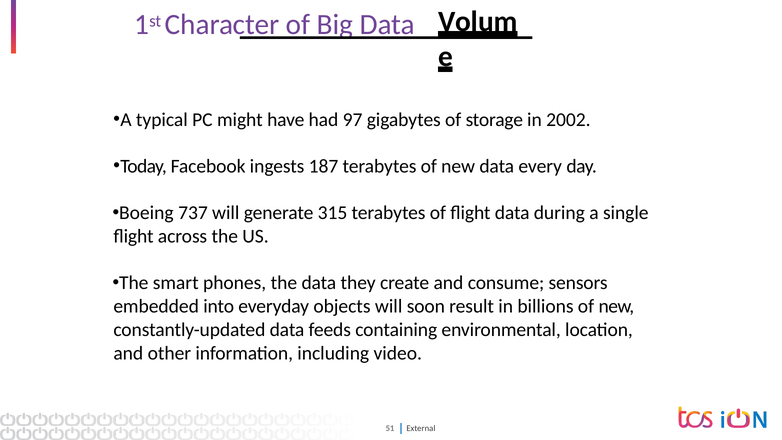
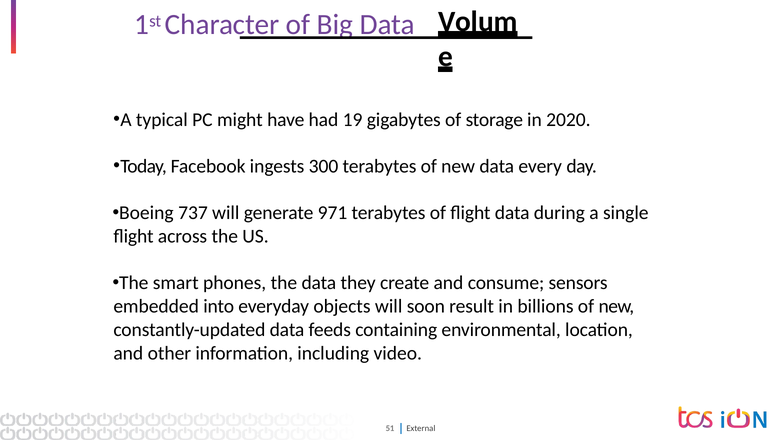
97: 97 -> 19 (353, 120)
2002: 2002 -> 2020 (568, 120)
187: 187 -> 300 (324, 166)
315: 315 -> 971 (333, 213)
